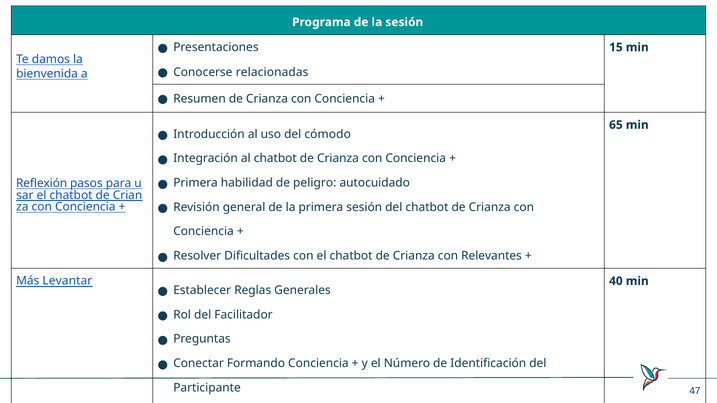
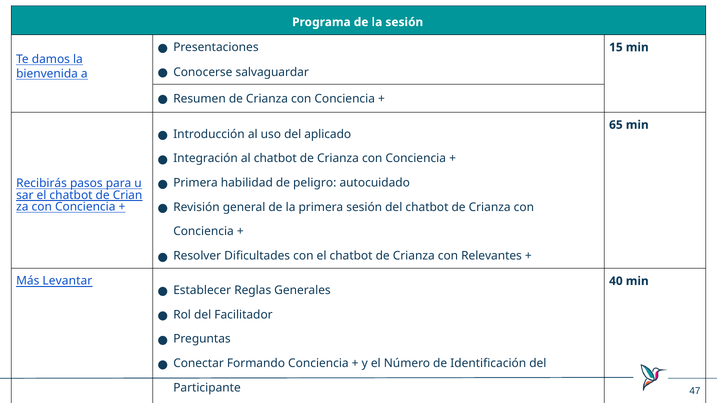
relacionadas: relacionadas -> salvaguardar (272, 72)
cómodo: cómodo -> aplicado (328, 134)
Reflexión: Reflexión -> Recibirás (42, 184)
